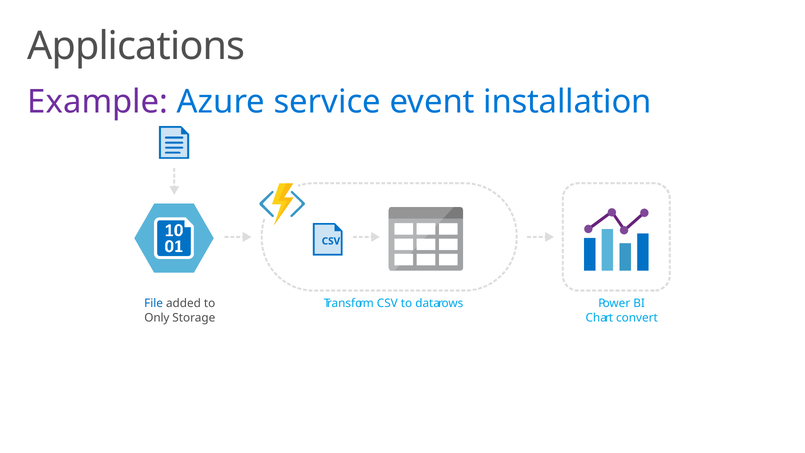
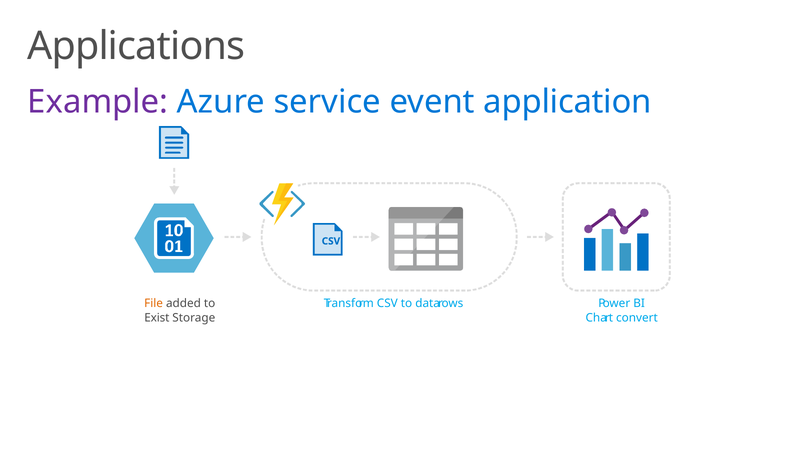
installation: installation -> application (567, 102)
File colour: blue -> orange (154, 303)
Only: Only -> Exist (157, 318)
